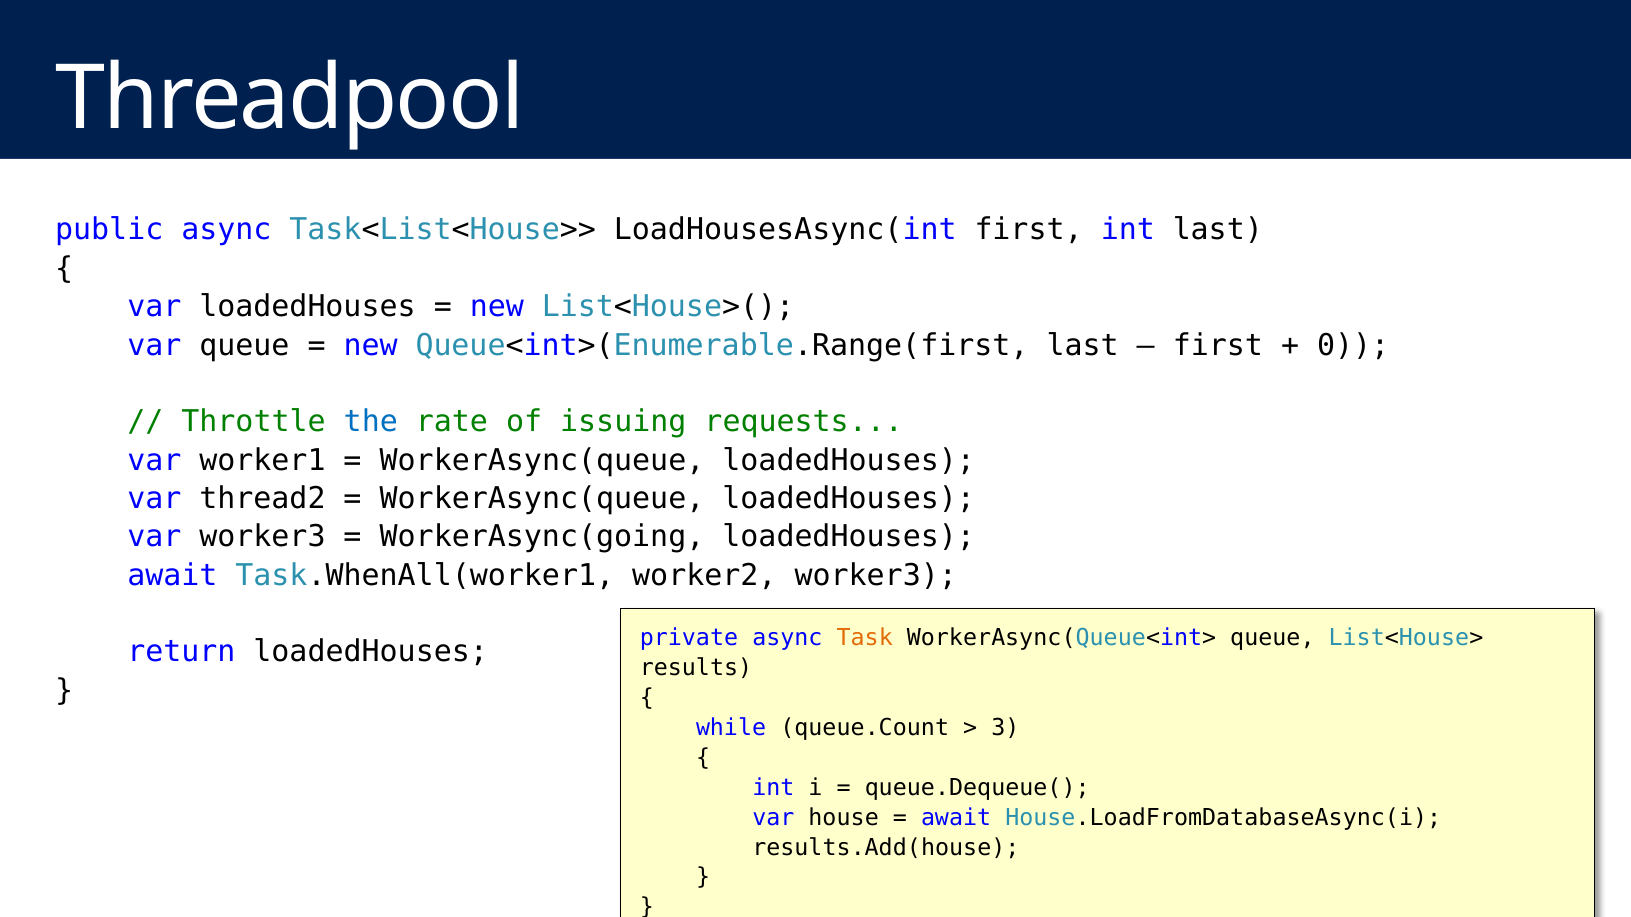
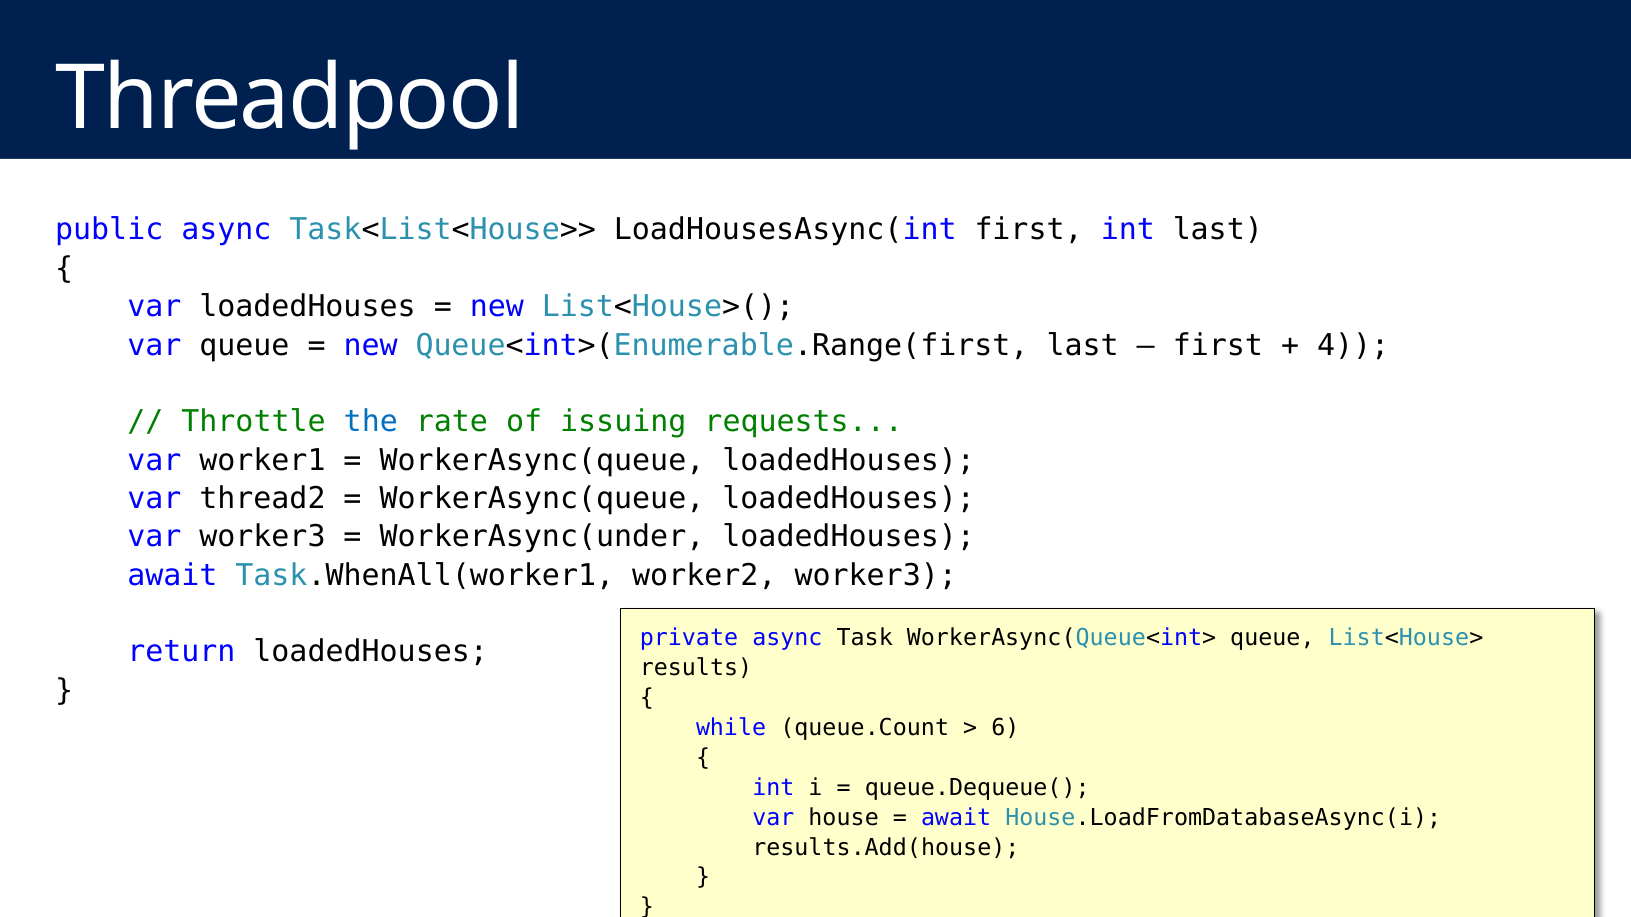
0: 0 -> 4 (1353, 345)
WorkerAsync(going: WorkerAsync(going -> WorkerAsync(under (542, 537)
Task colour: orange -> black (865, 638)
3: 3 -> 6 (1005, 728)
